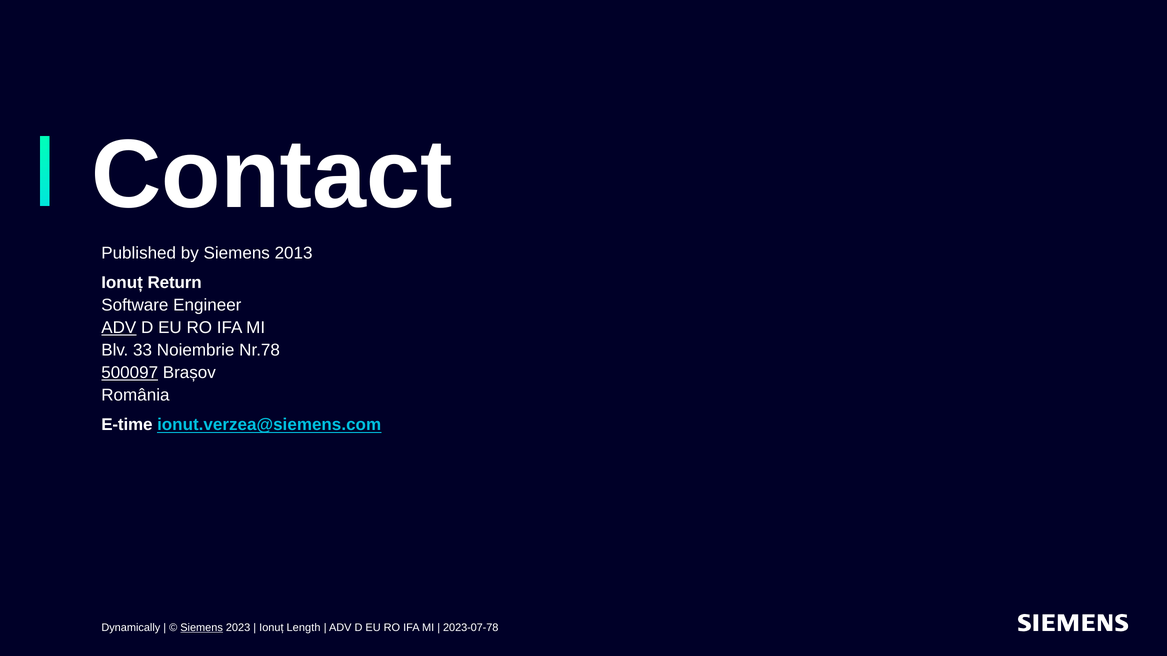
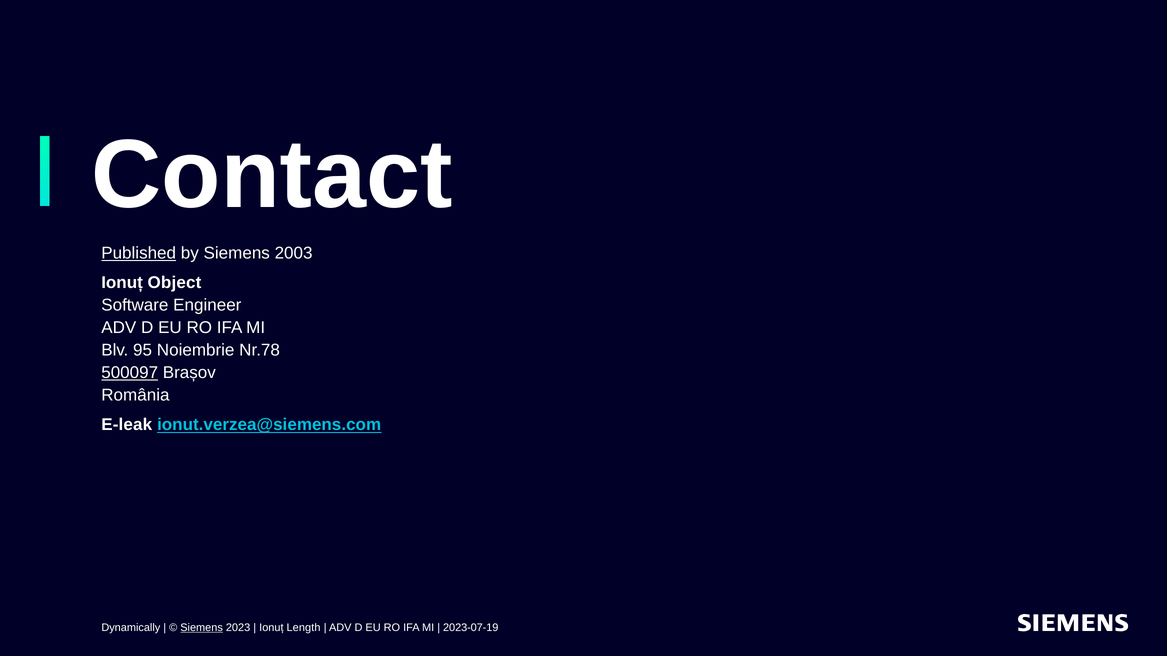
Published underline: none -> present (139, 253)
2013: 2013 -> 2003 (294, 253)
Return: Return -> Object (174, 283)
ADV underline: present -> none (119, 328)
33: 33 -> 95 (143, 350)
E-time: E-time -> E-leak (127, 425)
2023-07-78: 2023-07-78 -> 2023-07-19 (471, 628)
